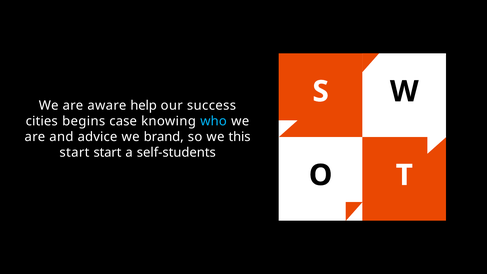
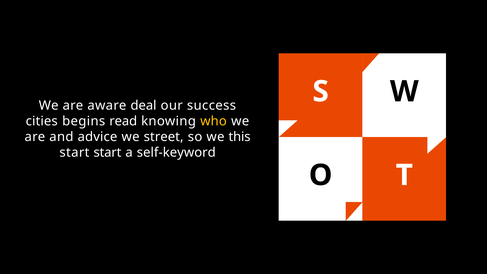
help: help -> deal (144, 106)
case: case -> read (123, 121)
who colour: light blue -> yellow (213, 121)
brand: brand -> street (164, 137)
self-students: self-students -> self-keyword (176, 153)
